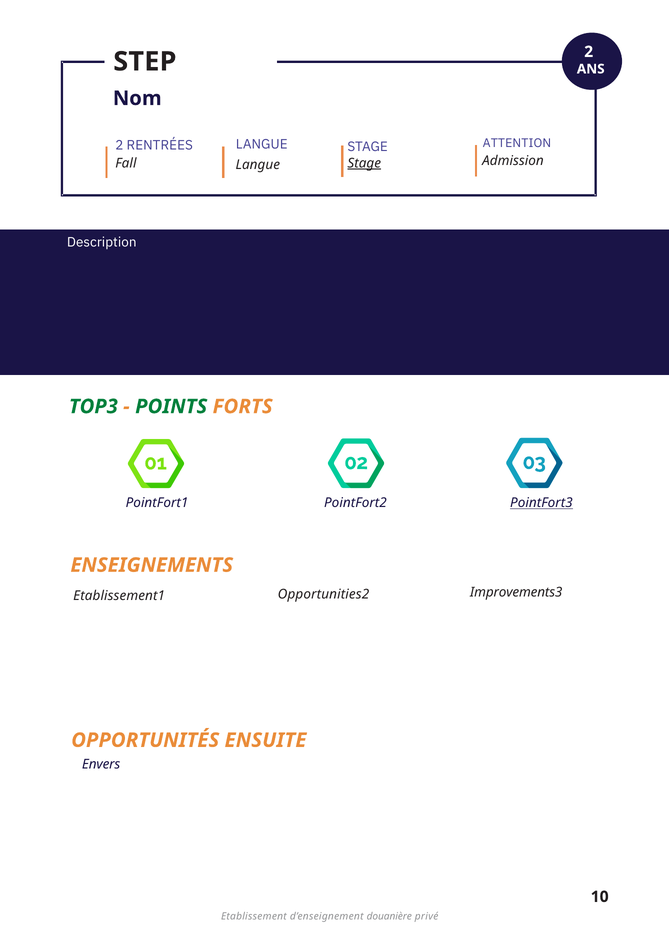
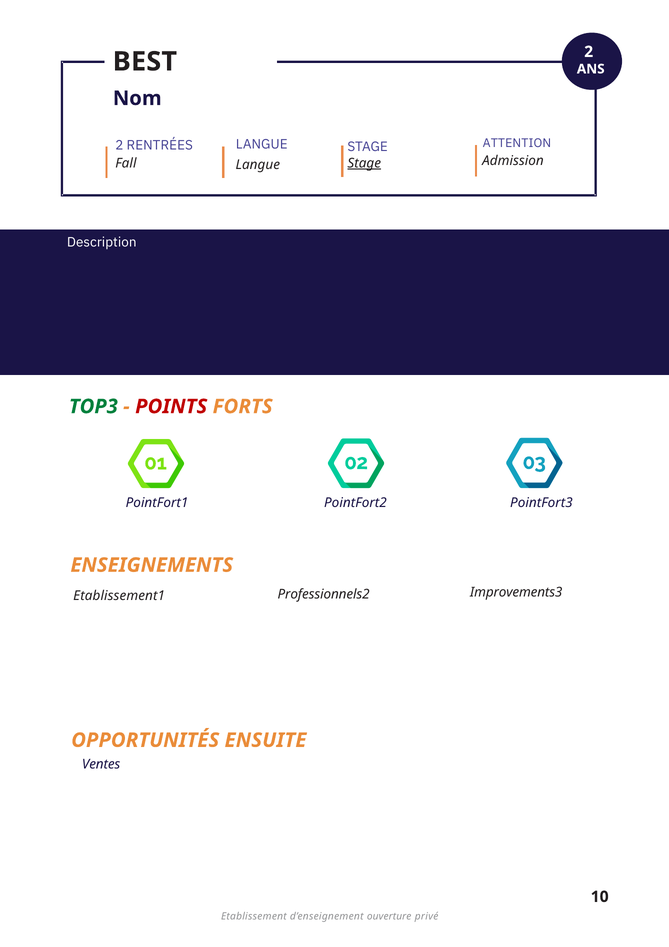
STEP: STEP -> BEST (145, 62)
POINTS colour: green -> red (171, 406)
PointFort3 underline: present -> none (541, 503)
Opportunities2: Opportunities2 -> Professionnels2 (324, 594)
Envers: Envers -> Ventes (101, 764)
douanière: douanière -> ouverture (389, 916)
